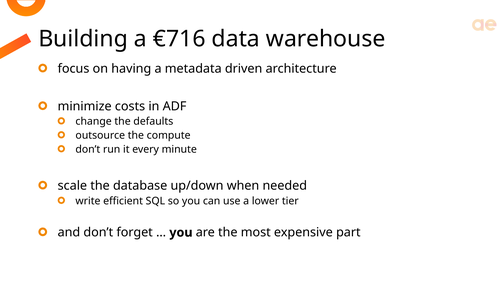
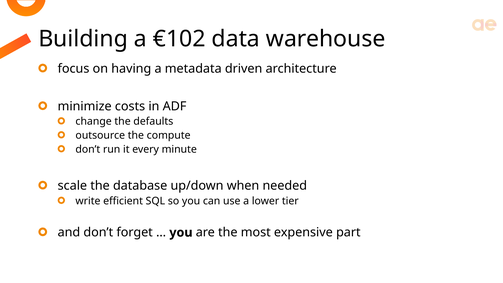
€716: €716 -> €102 (179, 39)
